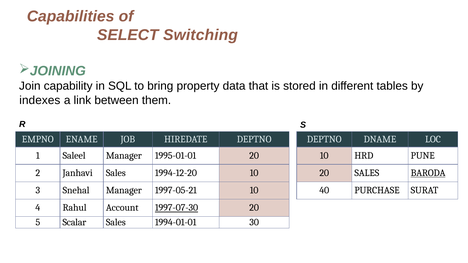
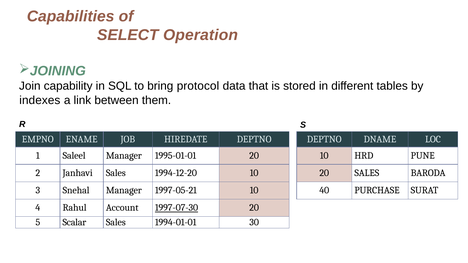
Switching: Switching -> Operation (201, 35)
property: property -> protocol (198, 86)
BARODA underline: present -> none (428, 173)
